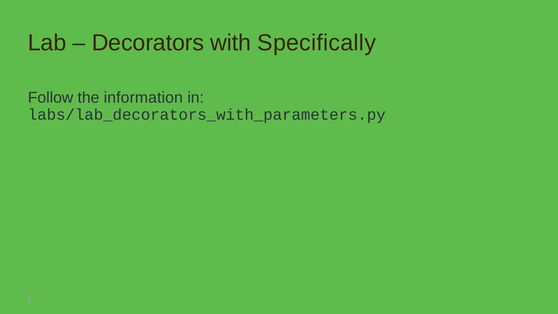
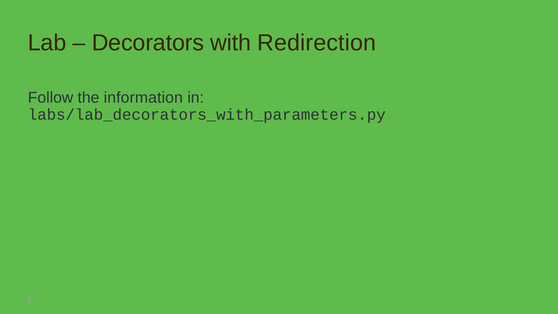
Specifically: Specifically -> Redirection (317, 43)
